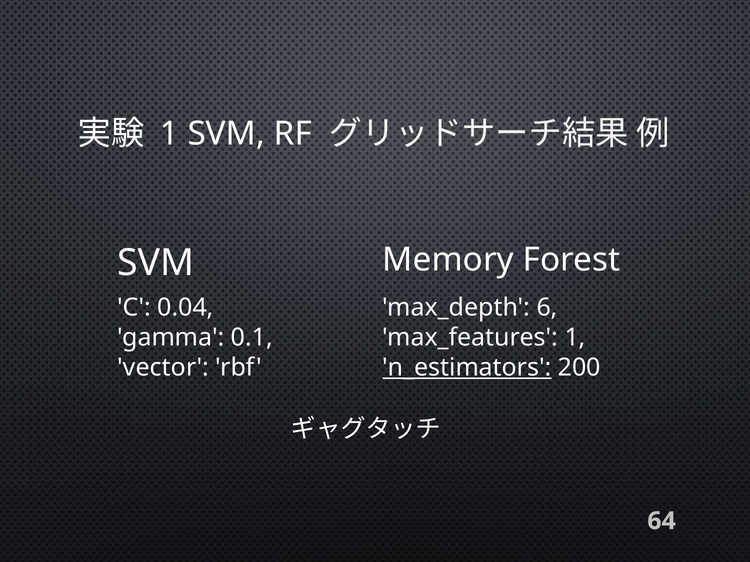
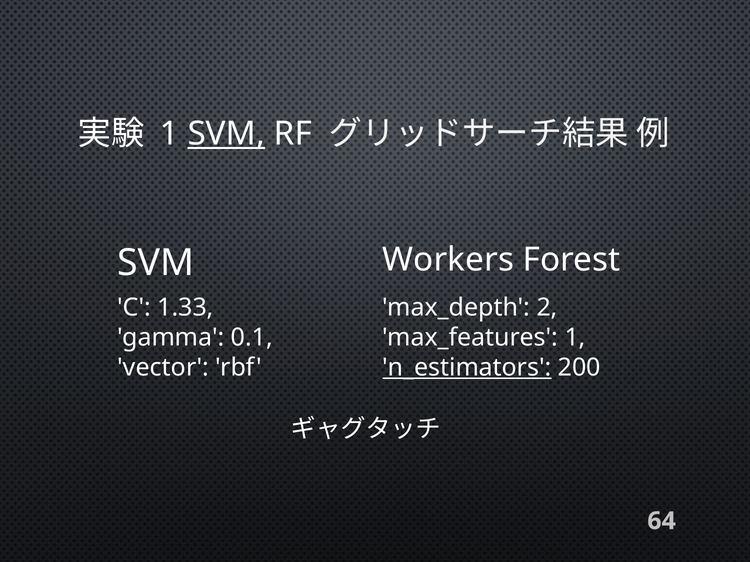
SVM underline: none -> present (226, 134)
Memory: Memory -> Workers (448, 260)
0.04: 0.04 -> 1.33 (186, 308)
6: 6 -> 2 (547, 308)
